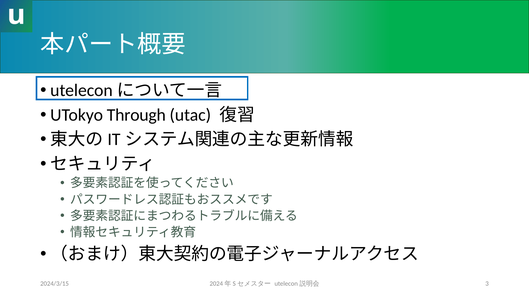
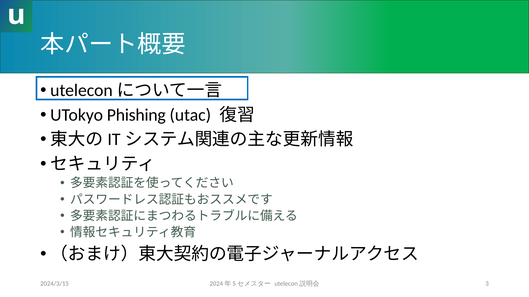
Through: Through -> Phishing (136, 115)
